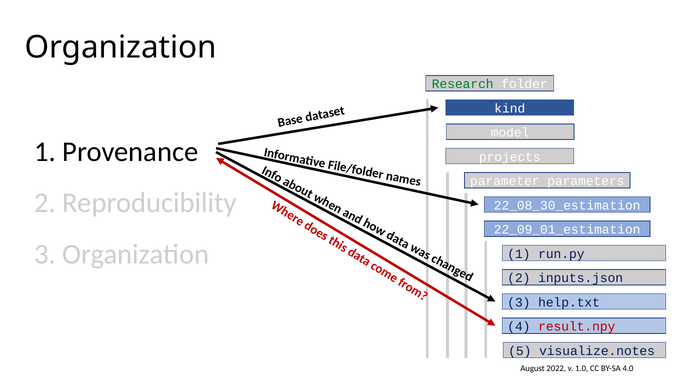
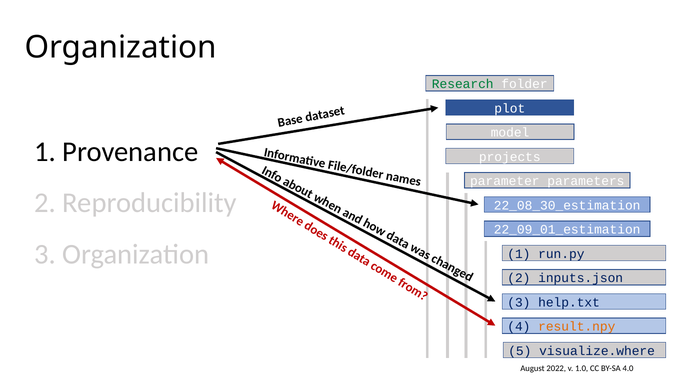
kind: kind -> plot (510, 108)
result.npy colour: red -> orange (577, 327)
visualize.notes: visualize.notes -> visualize.where (597, 351)
